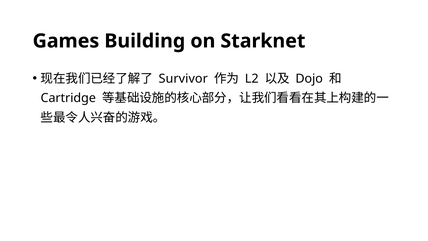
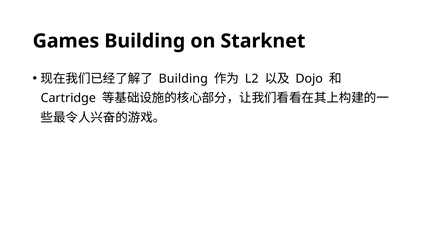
Survivor: Survivor -> Building (183, 79)
